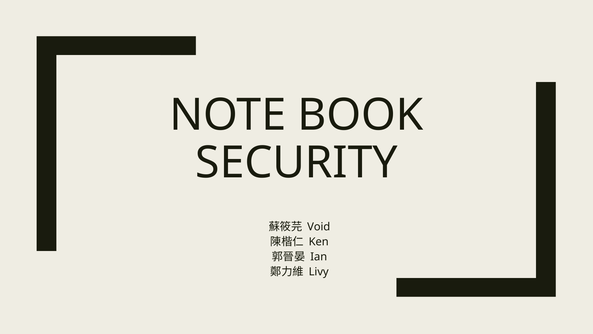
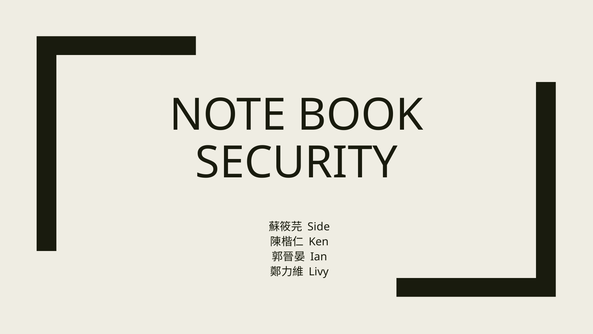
Void: Void -> Side (319, 226)
